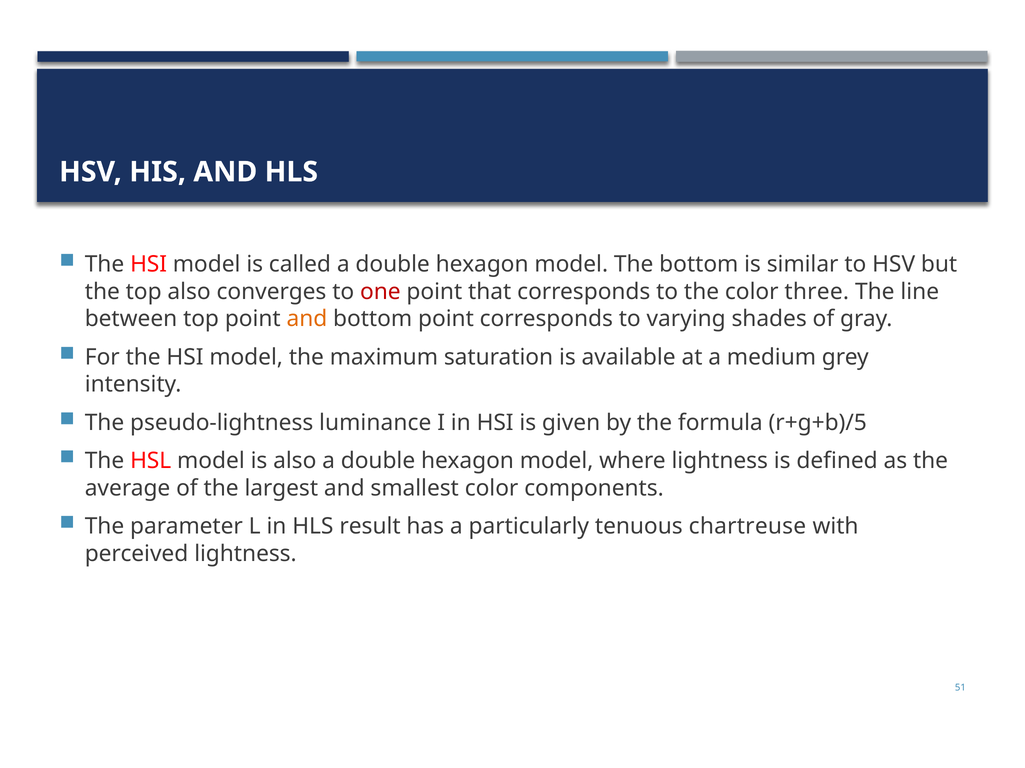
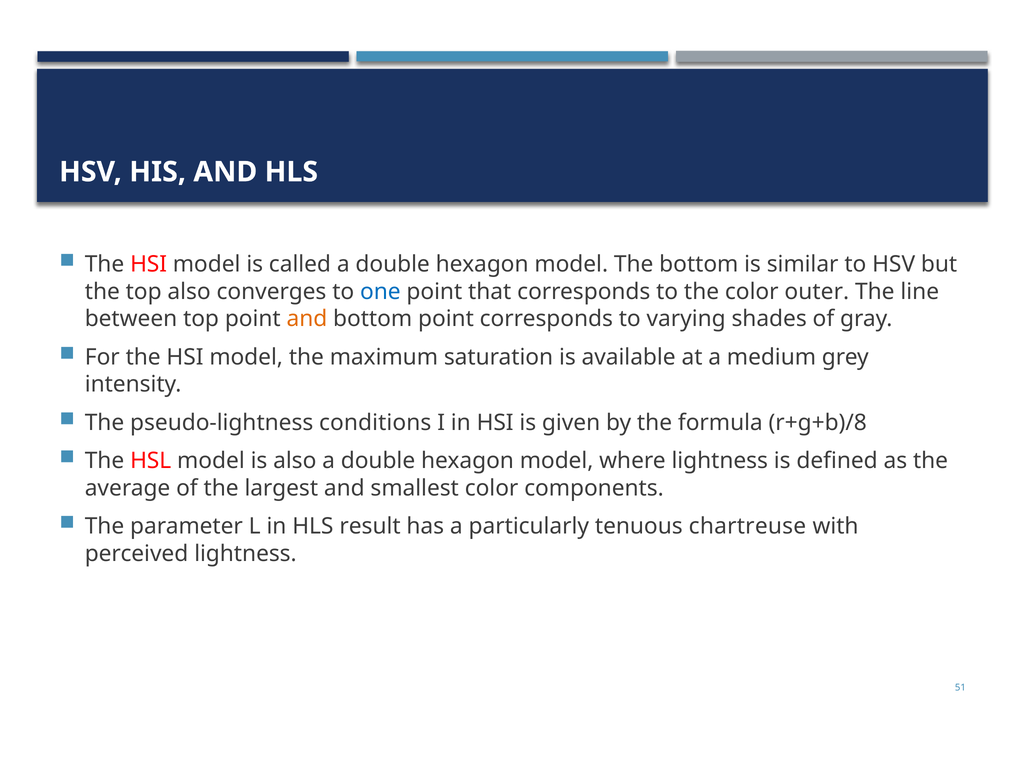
one colour: red -> blue (380, 292)
three: three -> outer (817, 292)
luminance: luminance -> conditions (375, 423)
r+g+b)/5: r+g+b)/5 -> r+g+b)/8 (818, 423)
